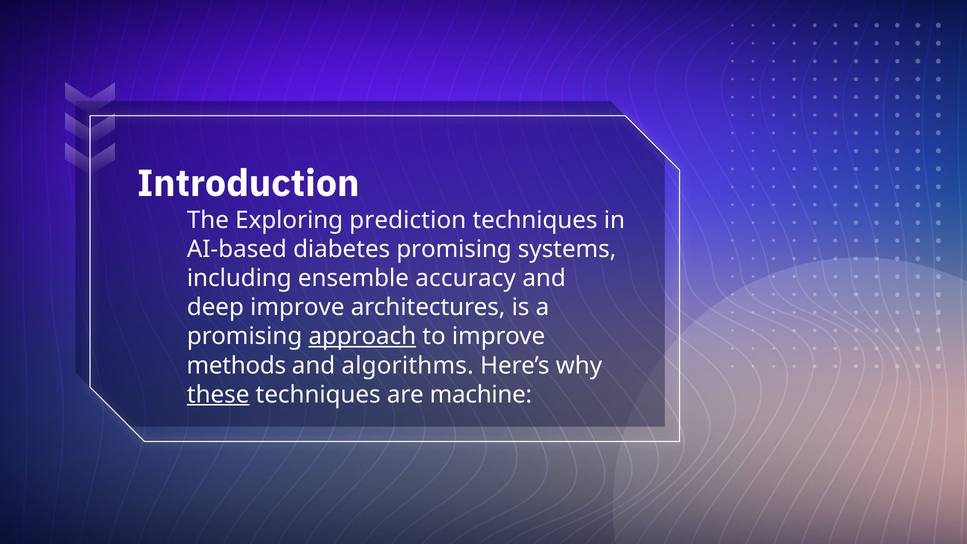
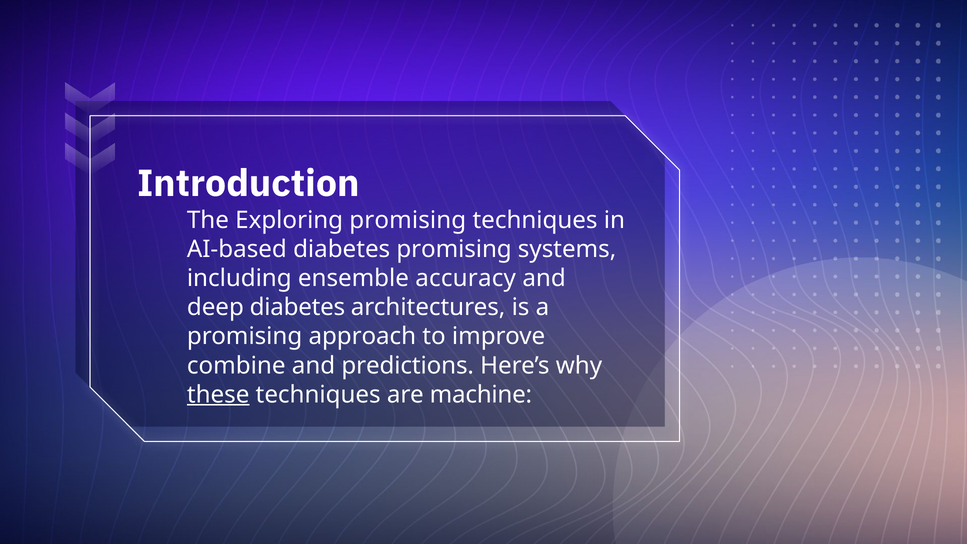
Exploring prediction: prediction -> promising (408, 220)
deep improve: improve -> diabetes (297, 307)
approach underline: present -> none (362, 336)
methods: methods -> combine (236, 365)
algorithms: algorithms -> predictions (408, 365)
